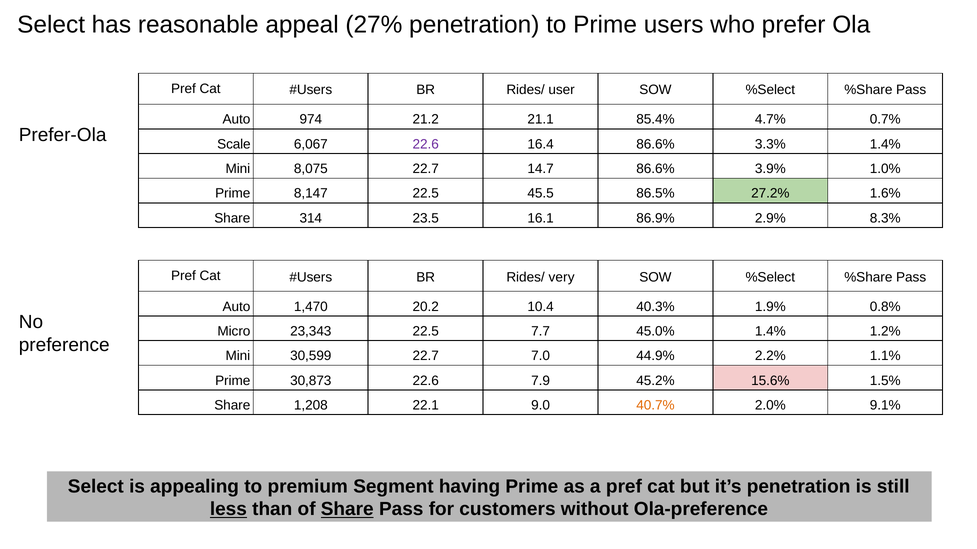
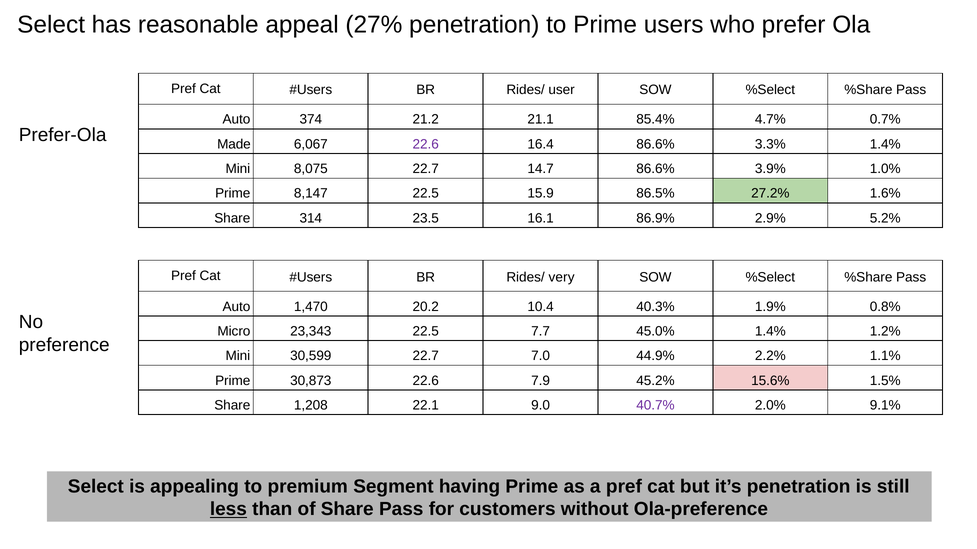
974: 974 -> 374 (311, 120)
Scale: Scale -> Made (234, 144)
45.5: 45.5 -> 15.9 (541, 194)
8.3%: 8.3% -> 5.2% (885, 218)
40.7% colour: orange -> purple (655, 406)
Share underline: present -> none (347, 510)
